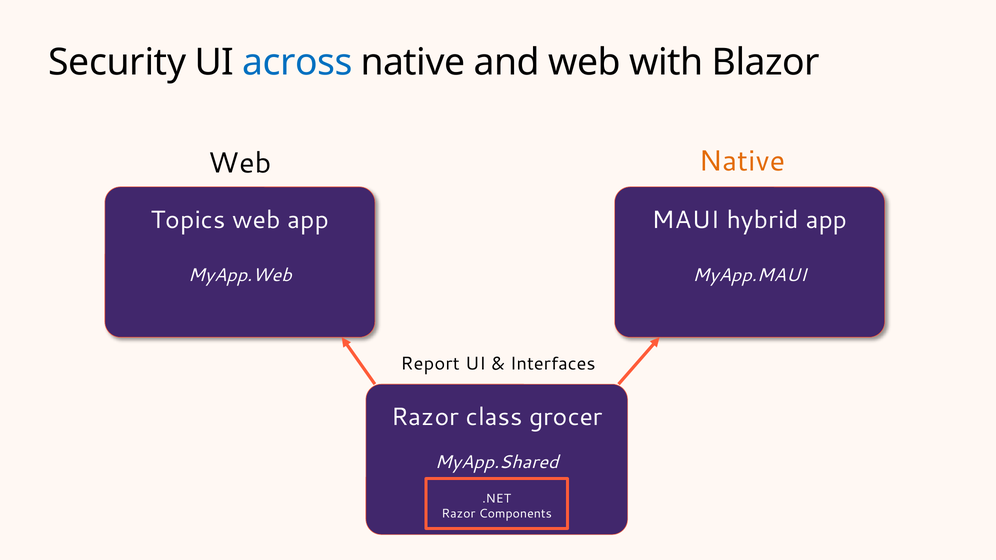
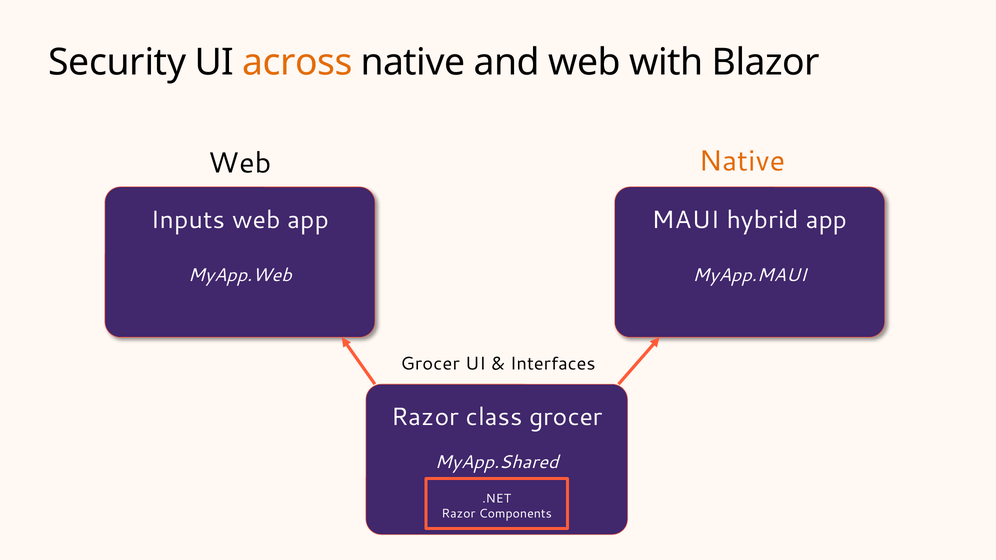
across colour: blue -> orange (297, 62)
Topics: Topics -> Inputs (188, 220)
Report: Report -> Grocer (430, 364)
